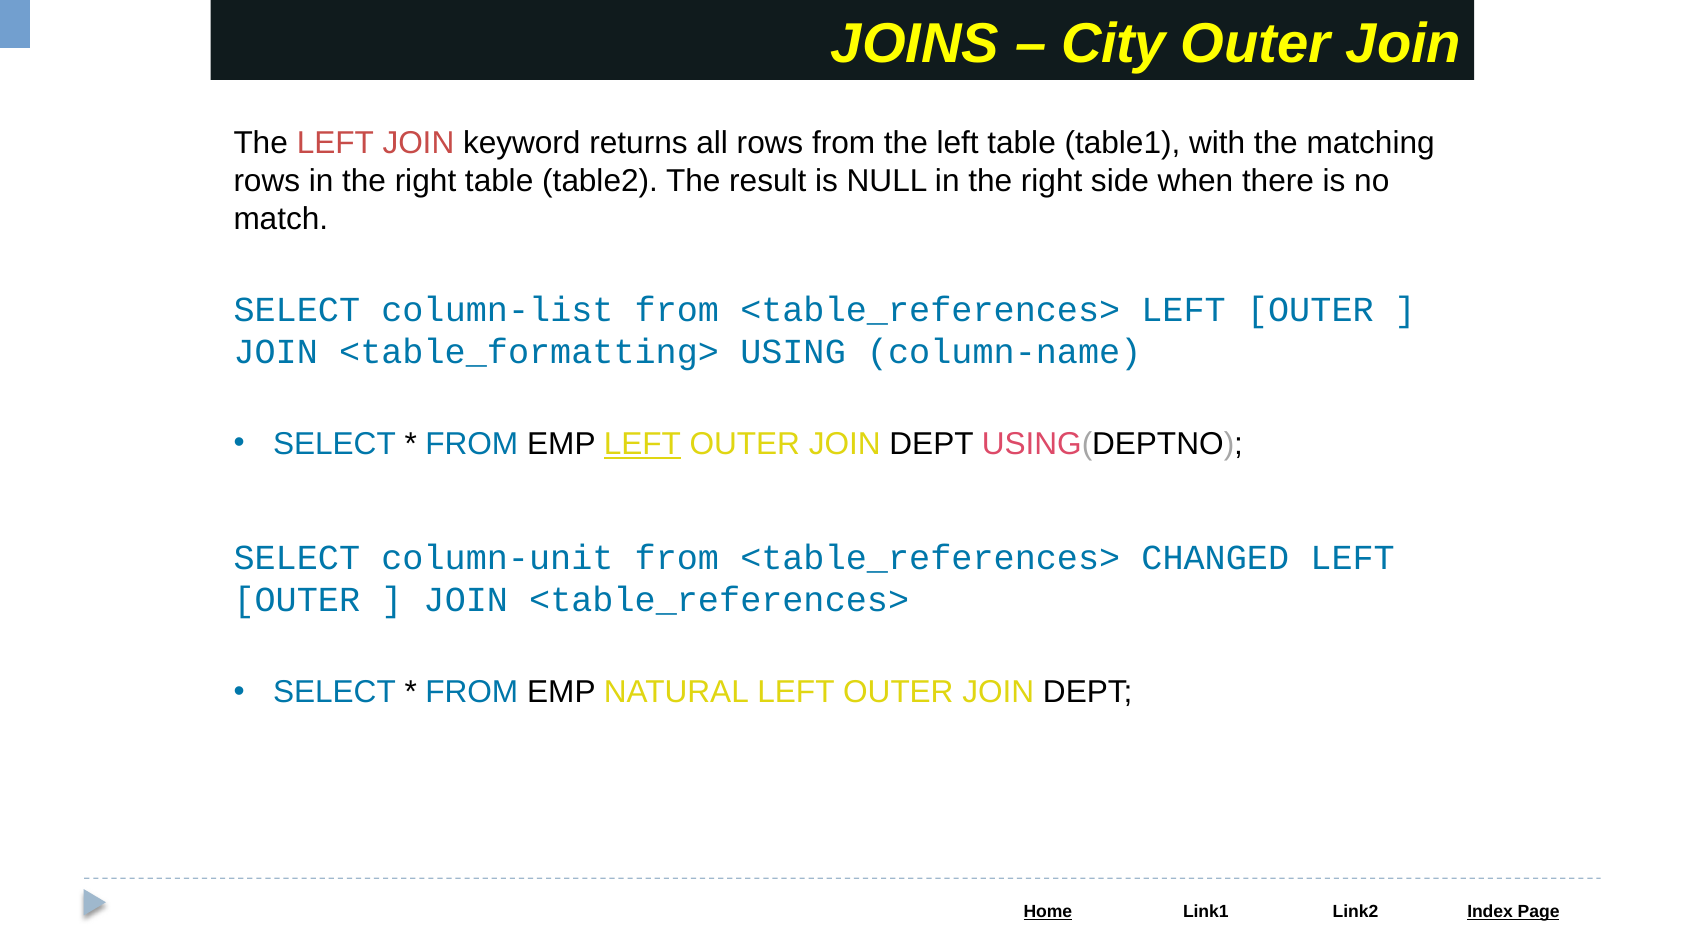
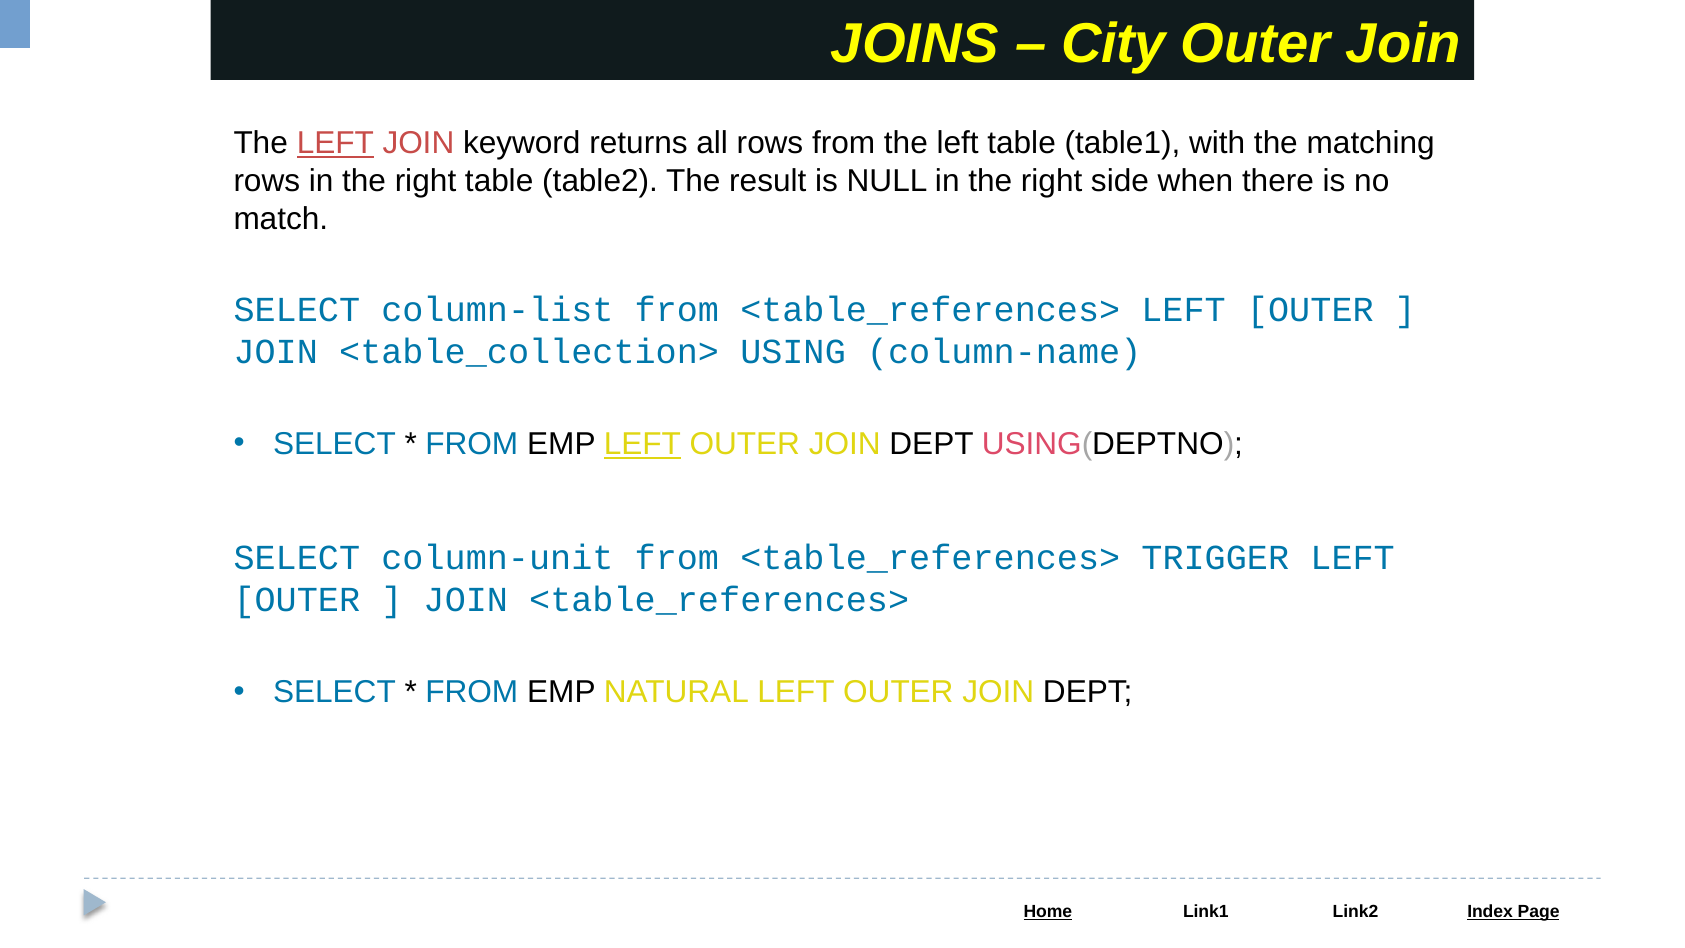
LEFT underline: none -> present (335, 143)
<table_formatting>: <table_formatting> -> <table_collection> (529, 352)
CHANGED: CHANGED -> TRIGGER (1215, 558)
